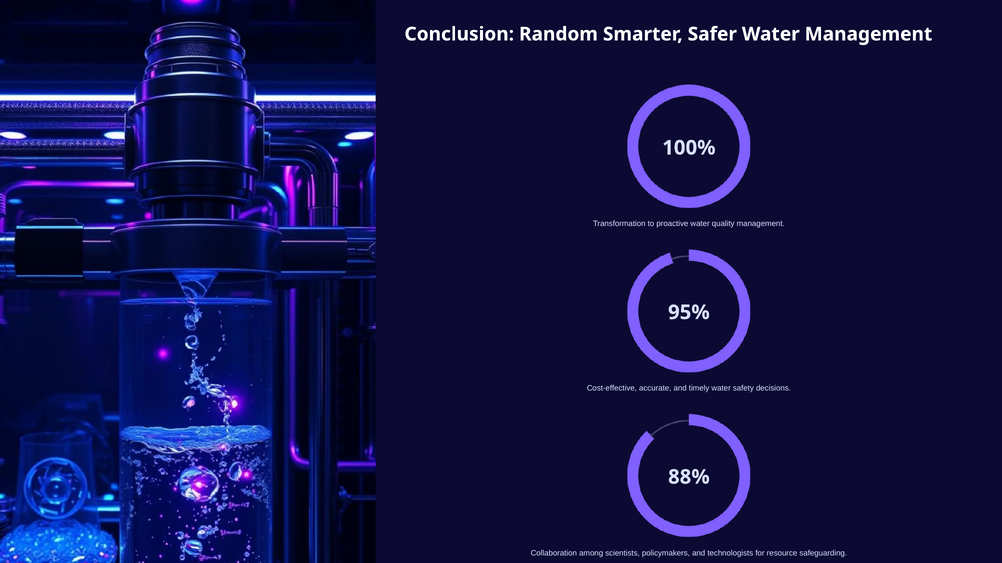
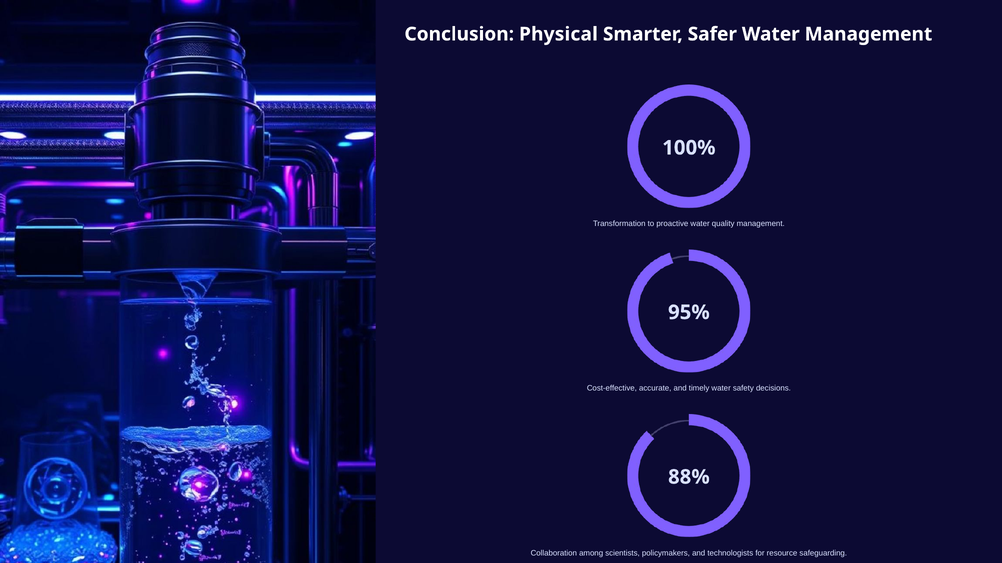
Random: Random -> Physical (558, 34)
